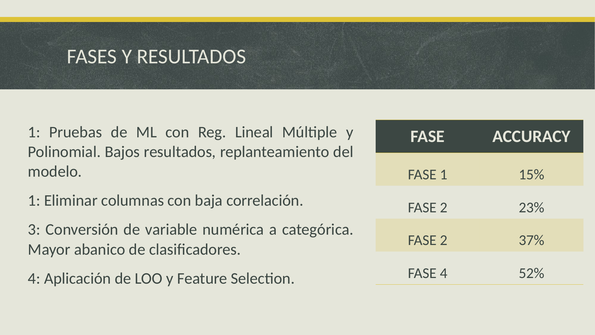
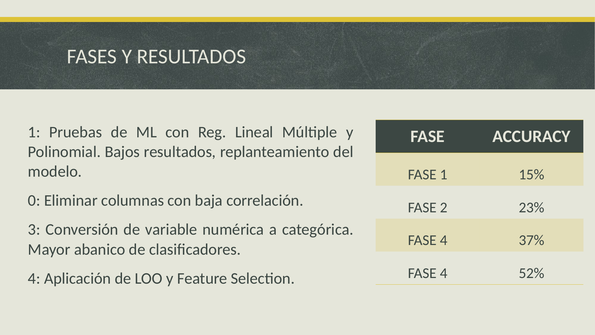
1: 1 -> 0 (34, 200)
2: 2 -> 4 (444, 240)
